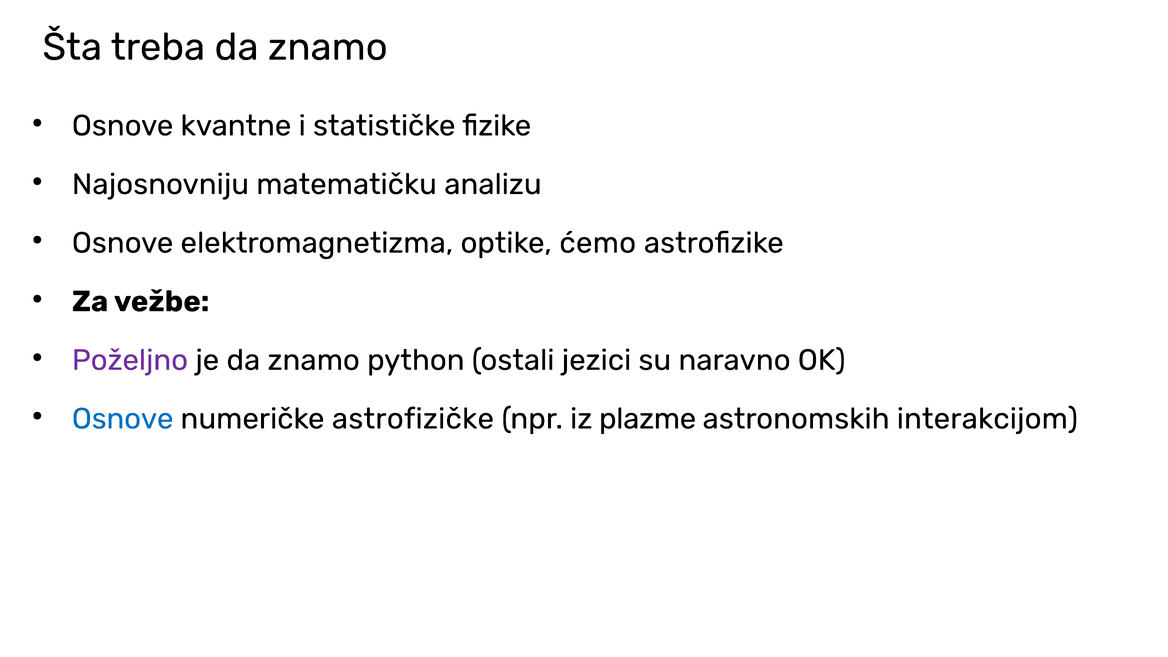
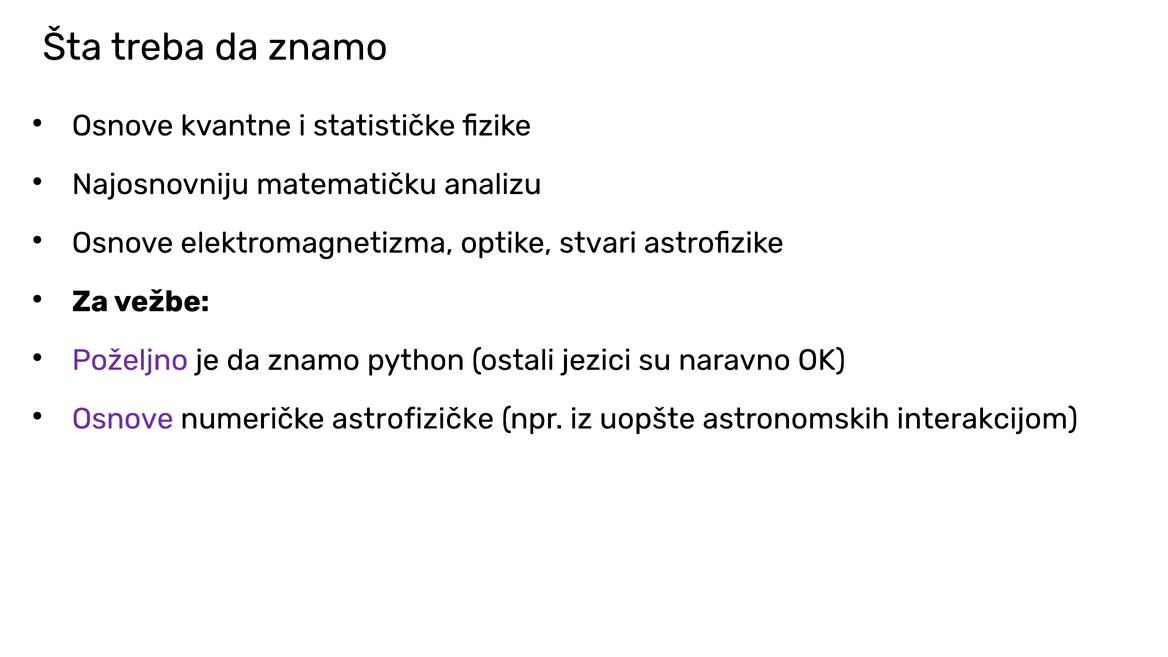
ćemo: ćemo -> stvari (598, 243)
Osnove colour: blue -> purple (123, 419)
plazme: plazme -> uopšte (647, 419)
